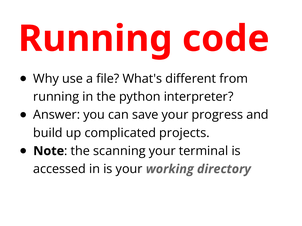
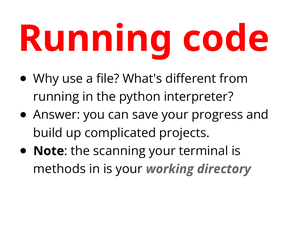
accessed: accessed -> methods (60, 169)
